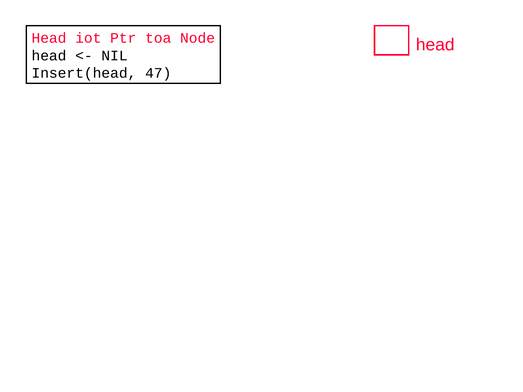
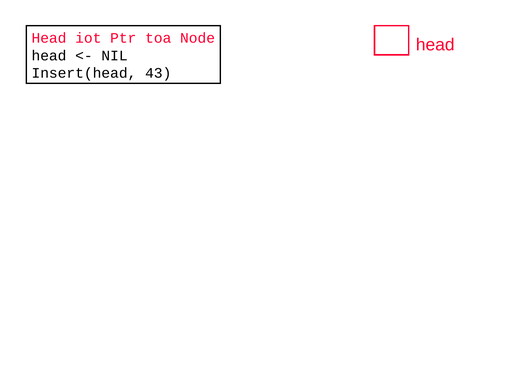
47: 47 -> 43 (158, 73)
